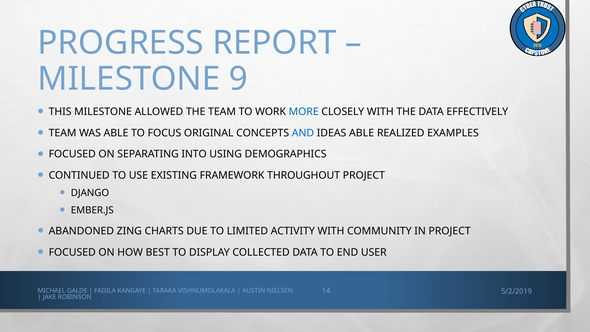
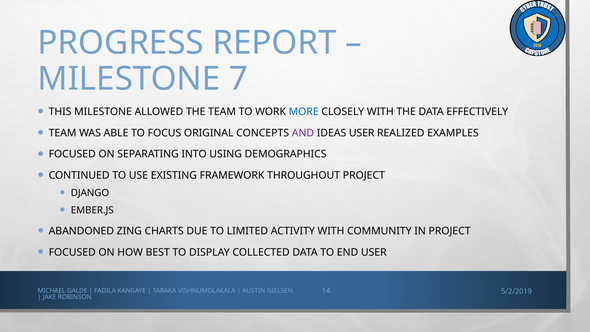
9: 9 -> 7 (238, 79)
AND colour: blue -> purple (303, 133)
IDEAS ABLE: ABLE -> USER (362, 133)
